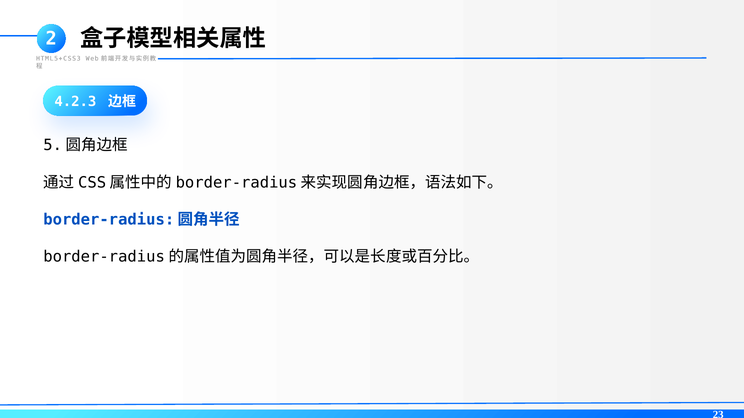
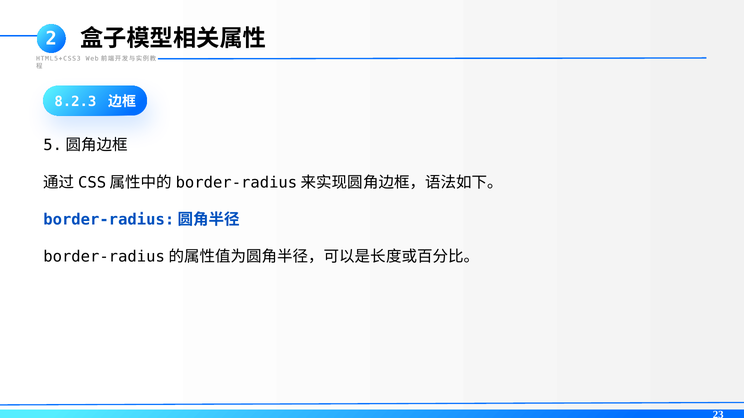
4.2.3: 4.2.3 -> 8.2.3 (75, 102)
